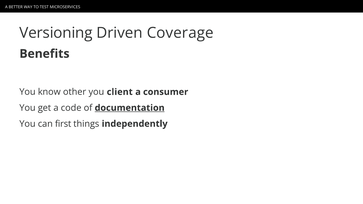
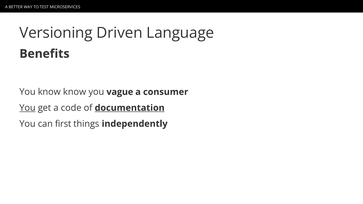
Coverage: Coverage -> Language (180, 33)
know other: other -> know (75, 92)
client: client -> vague (120, 92)
You underline: none -> present (27, 108)
